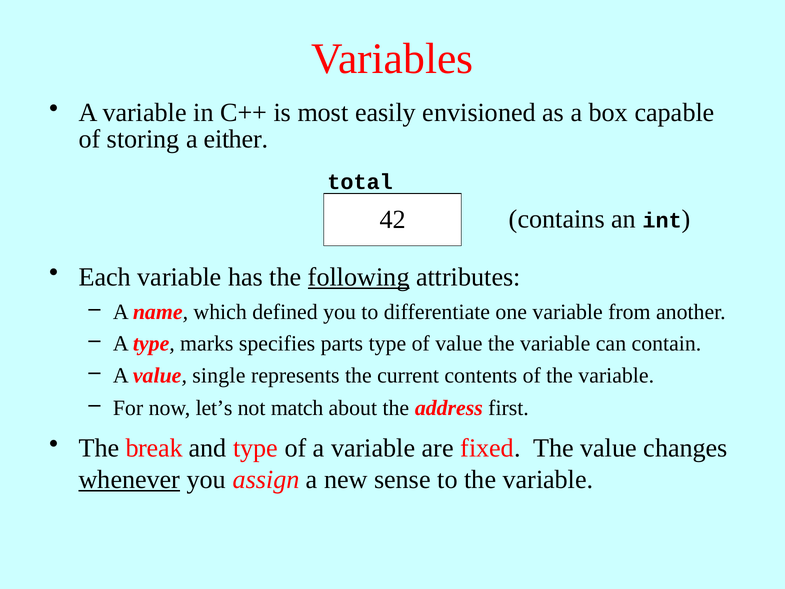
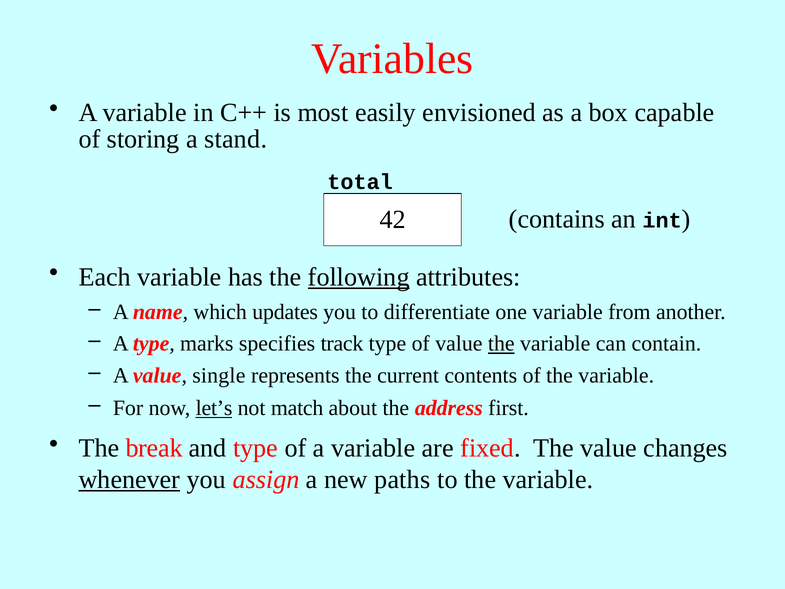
either: either -> stand (236, 139)
defined: defined -> updates (285, 312)
parts: parts -> track (342, 344)
the underline: none -> present (501, 344)
let’s underline: none -> present (214, 408)
sense: sense -> paths (402, 479)
